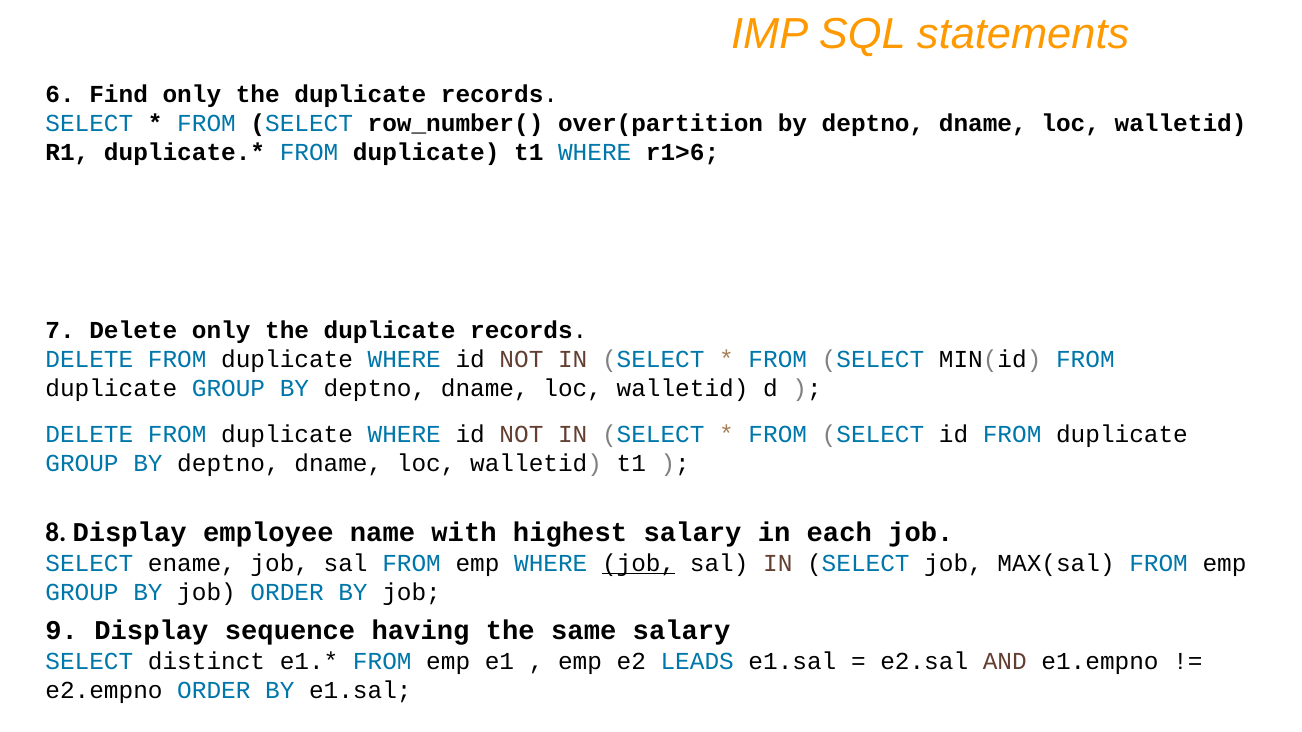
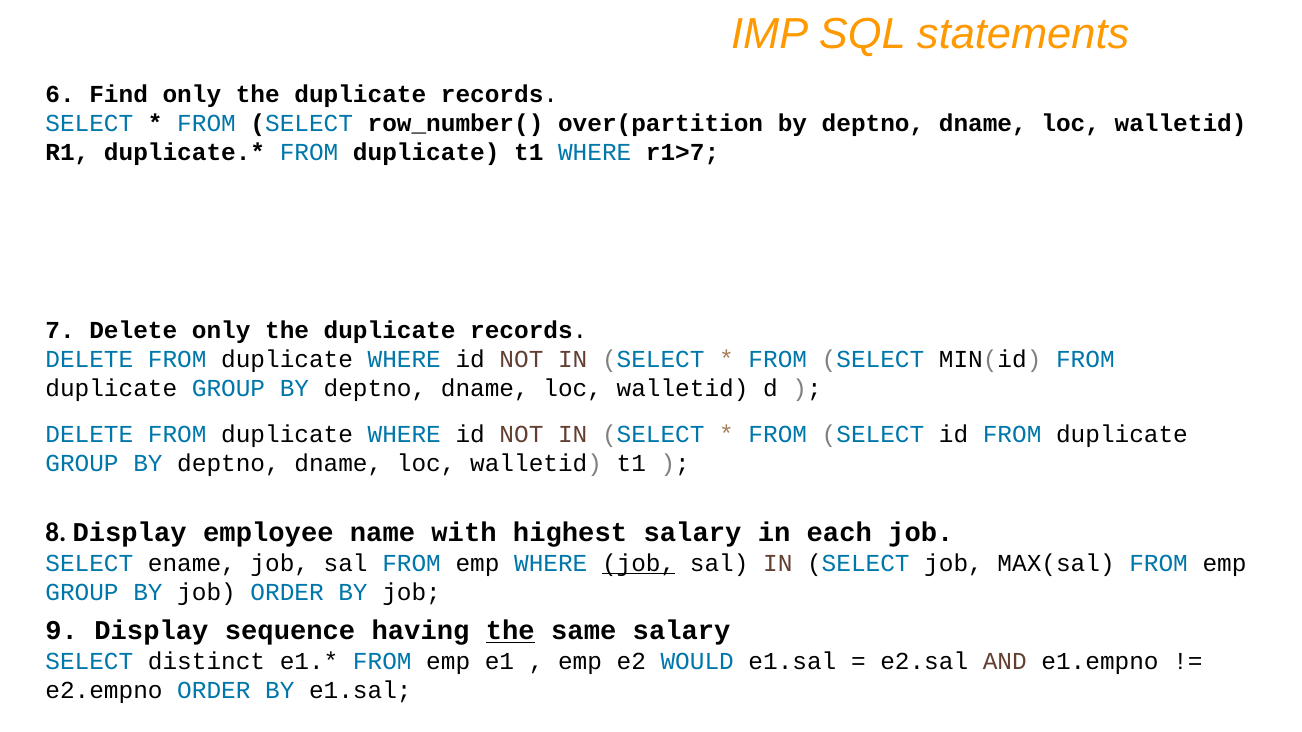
r1>6: r1>6 -> r1>7 (683, 153)
the underline: none -> present (510, 631)
LEADS: LEADS -> WOULD (697, 662)
